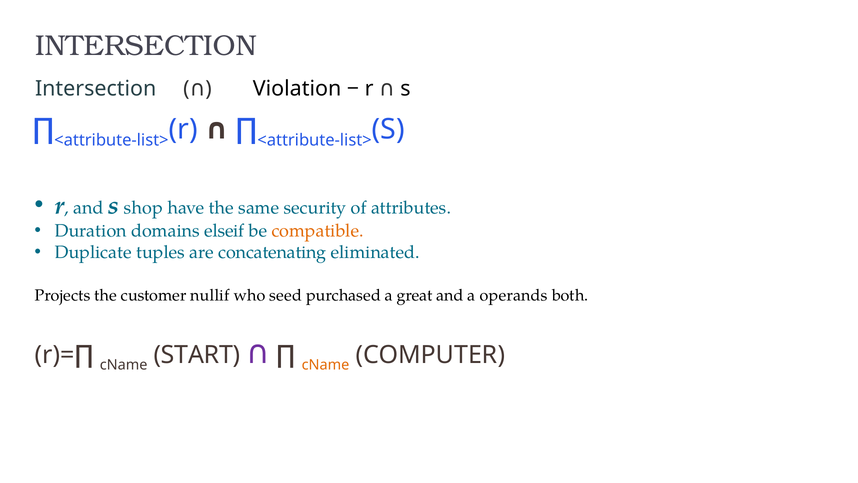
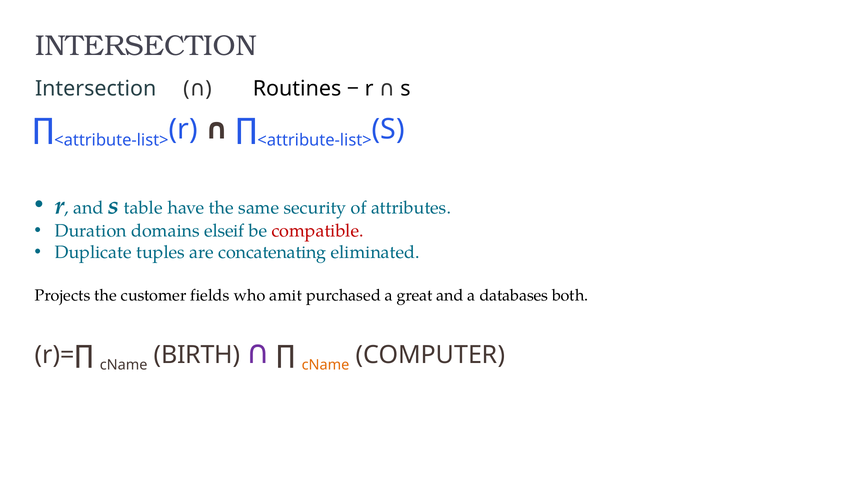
Violation: Violation -> Routines (297, 89)
shop: shop -> table (143, 208)
compatible colour: orange -> red (318, 230)
nullif: nullif -> fields (210, 295)
seed: seed -> amit (286, 295)
operands: operands -> databases (514, 295)
START: START -> BIRTH (197, 355)
